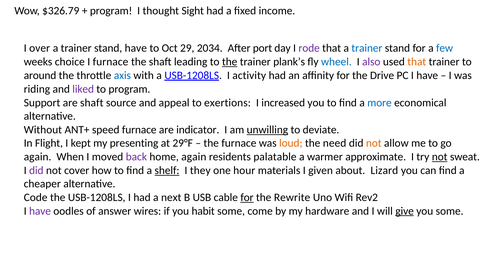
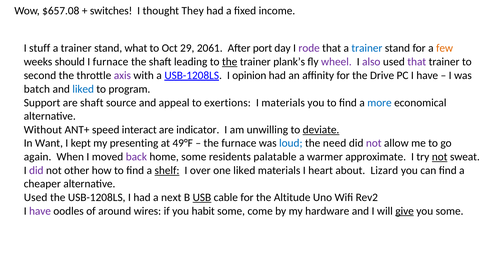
$326.79: $326.79 -> $657.08 (61, 11)
program: program -> switches (111, 11)
Sight: Sight -> They (193, 11)
over: over -> stuff (40, 48)
stand have: have -> what (136, 48)
2034: 2034 -> 2061 (210, 48)
few colour: blue -> orange (445, 48)
choice: choice -> should (70, 62)
wheel colour: blue -> purple (336, 62)
that colour: orange -> purple (417, 62)
around: around -> second (40, 75)
axis colour: blue -> purple (122, 75)
activity: activity -> opinion (249, 75)
riding: riding -> batch (37, 89)
liked colour: purple -> blue (83, 89)
I increased: increased -> materials (283, 102)
speed furnace: furnace -> interact (139, 130)
unwilling underline: present -> none (267, 130)
deviate underline: none -> present (321, 130)
Flight: Flight -> Want (49, 143)
29°F: 29°F -> 49°F (183, 143)
loud colour: orange -> blue (291, 143)
not colour: orange -> purple (374, 143)
home again: again -> some (194, 157)
cover: cover -> other (77, 170)
they: they -> over (200, 170)
one hour: hour -> liked (244, 170)
given: given -> heart (321, 170)
Code: Code -> Used (36, 197)
USB underline: none -> present (202, 197)
for underline: present -> none (247, 197)
Rewrite: Rewrite -> Altitude (292, 197)
answer: answer -> around (115, 211)
